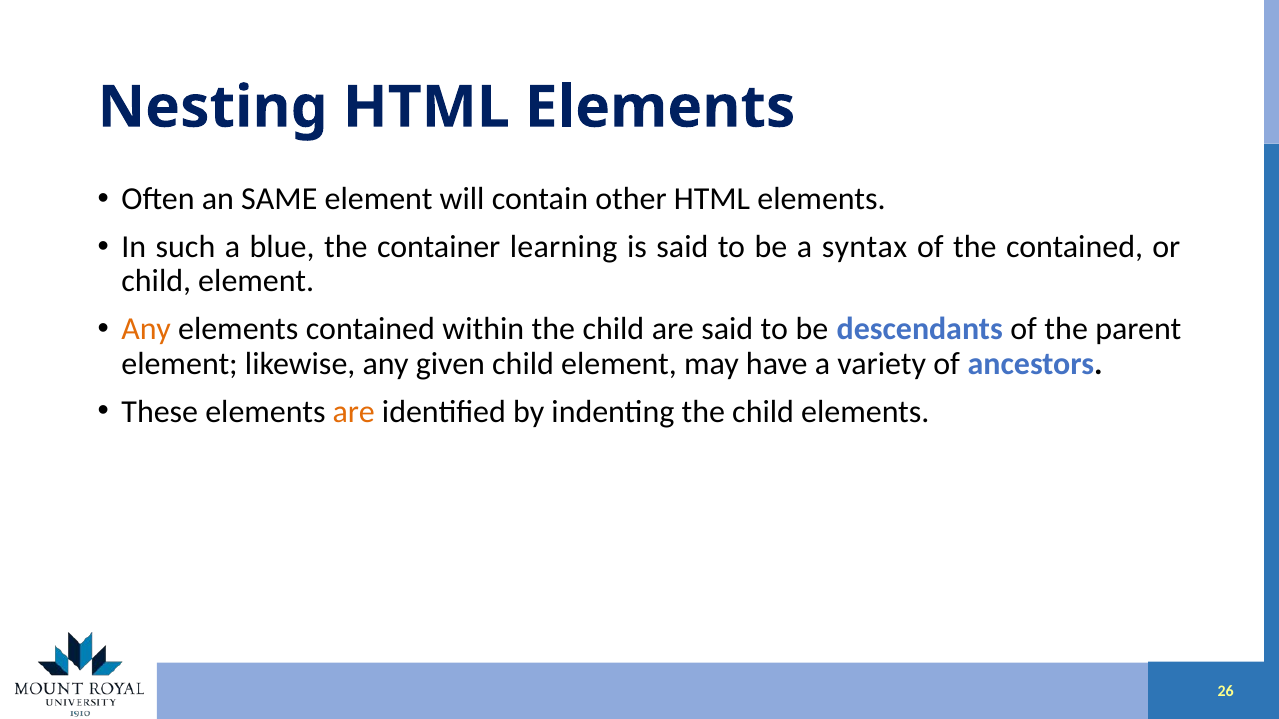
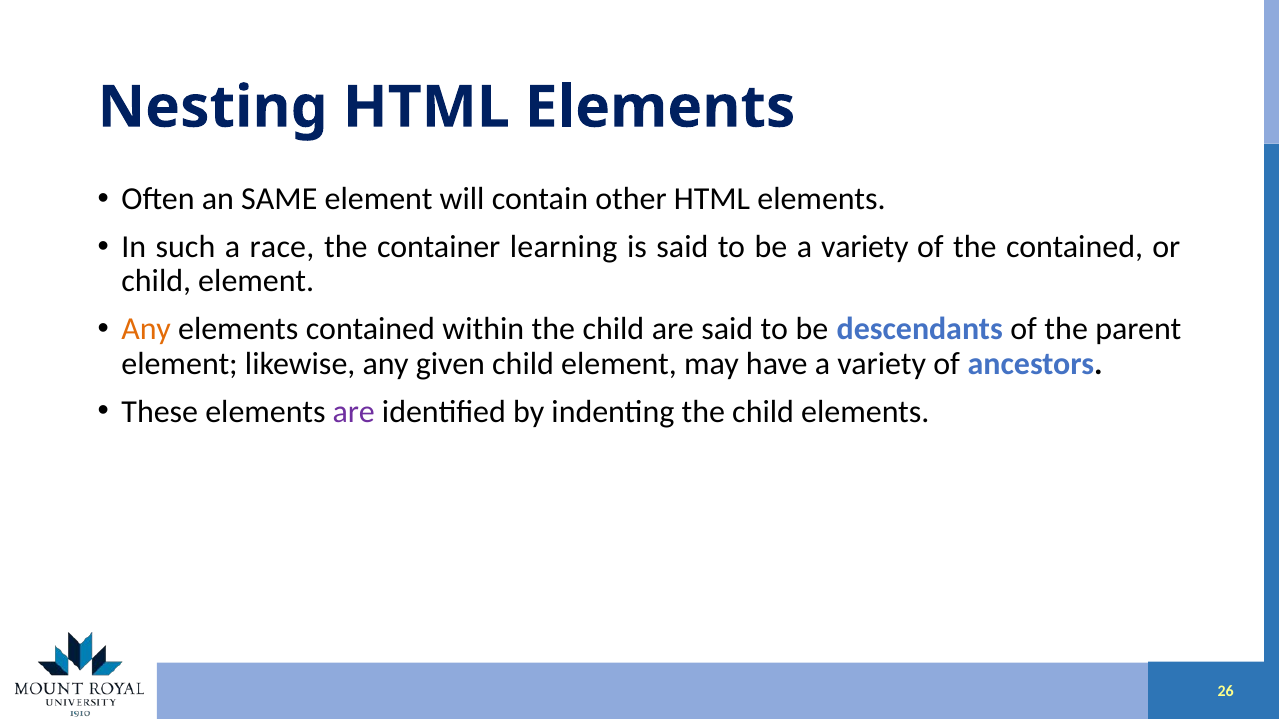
blue: blue -> race (282, 247)
be a syntax: syntax -> variety (865, 247)
are colour: orange -> purple (354, 412)
